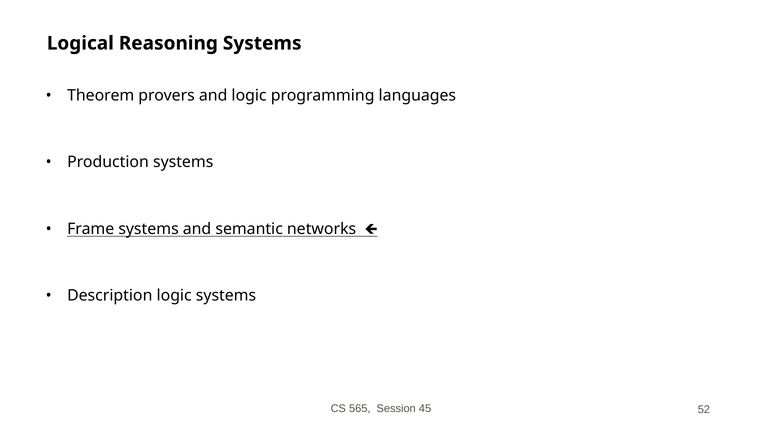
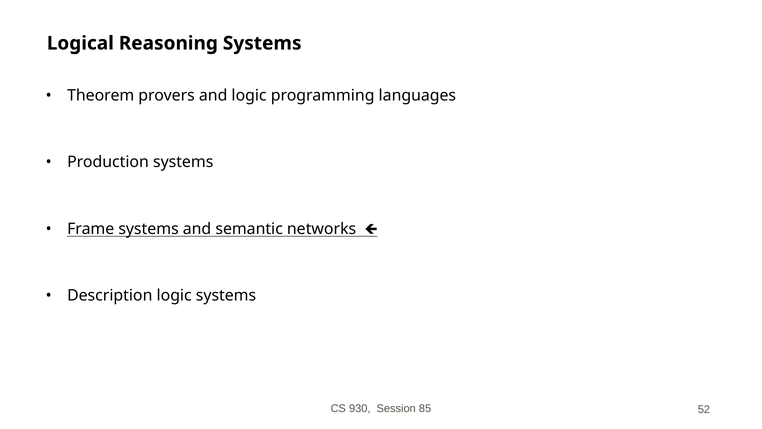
565: 565 -> 930 (360, 408)
45: 45 -> 85 (425, 408)
